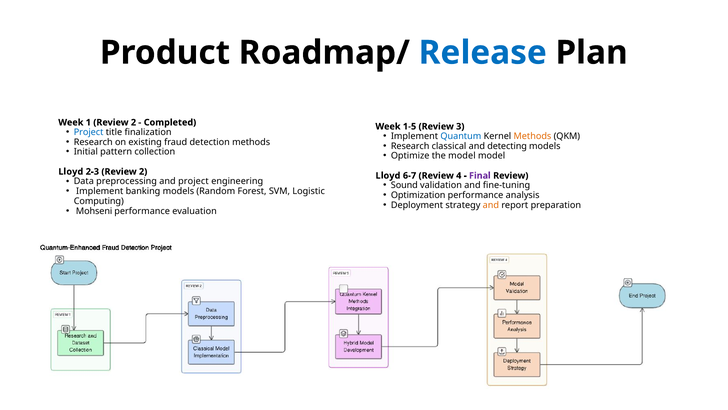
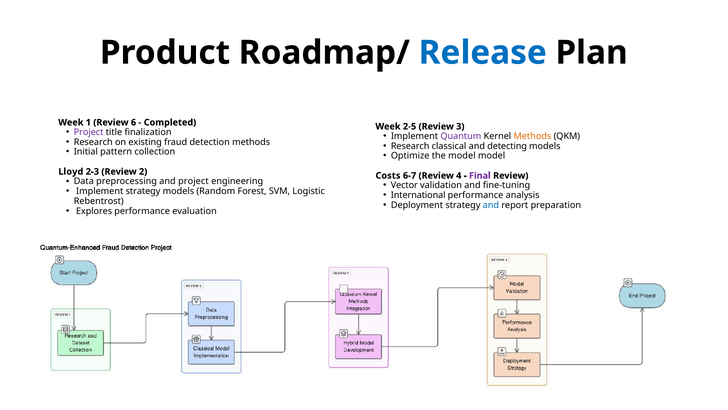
1 Review 2: 2 -> 6 (134, 122)
1-5: 1-5 -> 2-5 (410, 126)
Project colour: blue -> purple (89, 132)
Quantum colour: blue -> purple (461, 136)
Lloyd: Lloyd -> Costs (388, 175)
Sound: Sound -> Vector (404, 185)
Implement banking: banking -> strategy (143, 191)
Optimization: Optimization -> International (418, 195)
Computing: Computing -> Rebentrost (99, 201)
and colour: orange -> blue (491, 205)
Mohseni: Mohseni -> Explores (94, 211)
